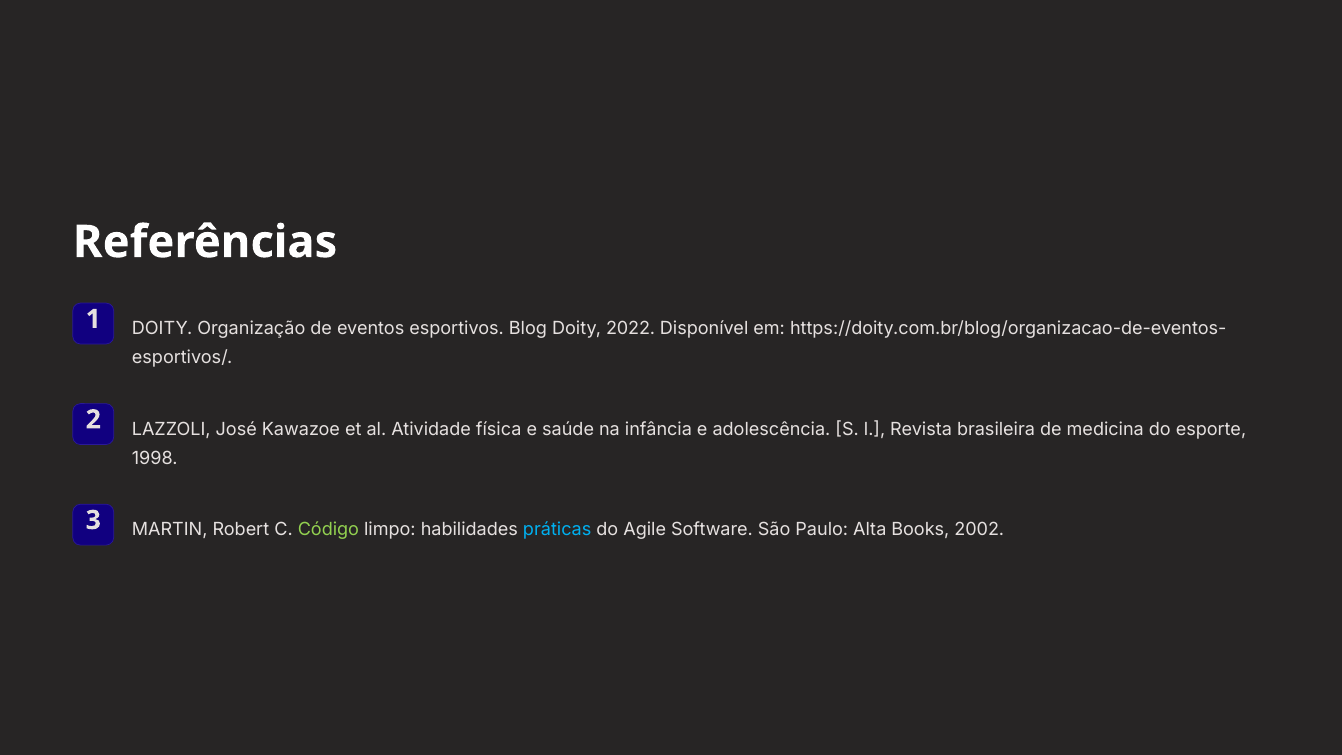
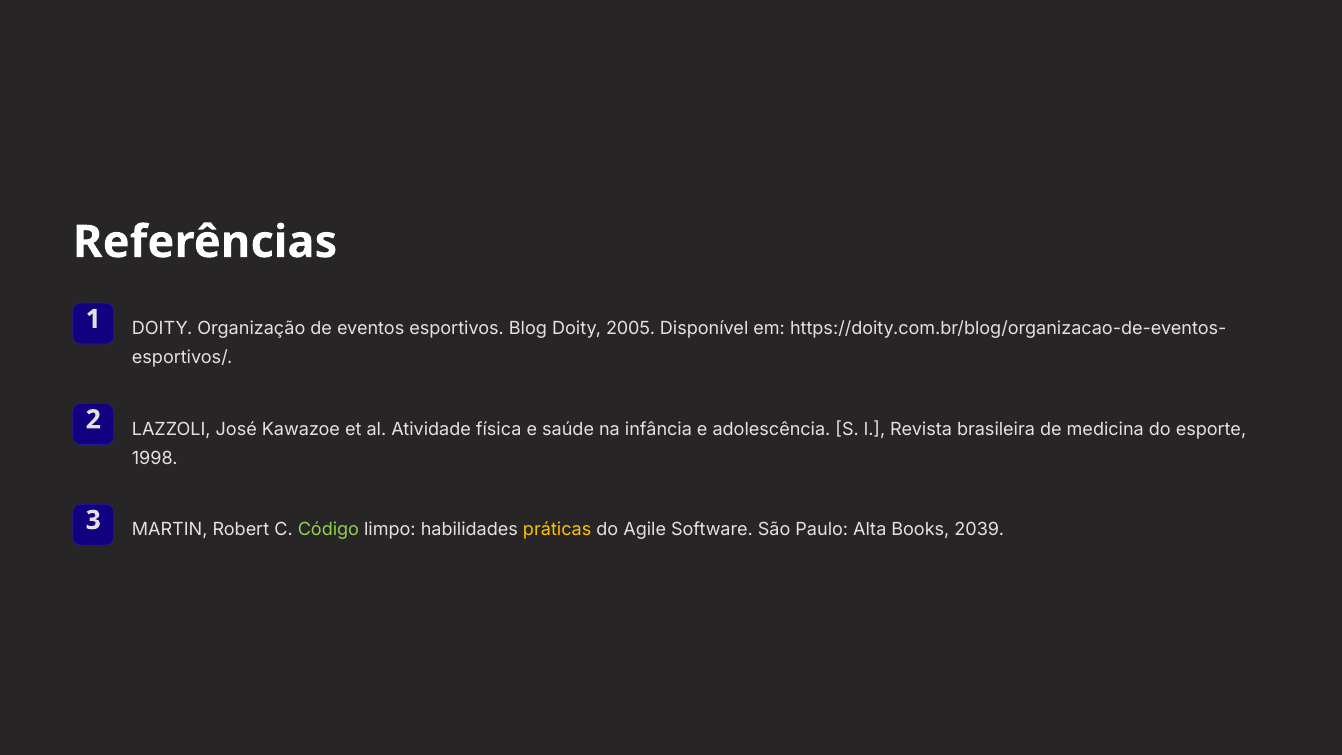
2022: 2022 -> 2005 (631, 328)
práticas colour: light blue -> yellow (557, 530)
2002: 2002 -> 2039 (979, 530)
